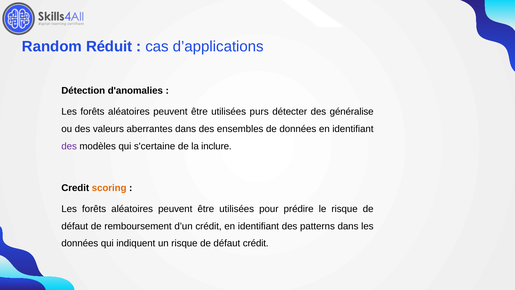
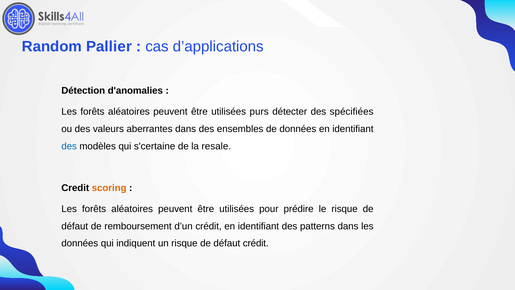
Réduit: Réduit -> Pallier (109, 47)
généralise: généralise -> spécifiées (352, 111)
des colour: purple -> blue (69, 146)
inclure: inclure -> resale (216, 146)
